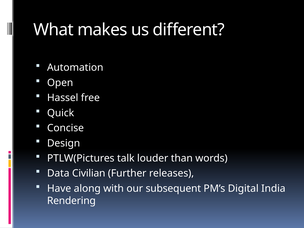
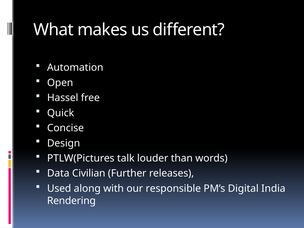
Have: Have -> Used (59, 189)
subsequent: subsequent -> responsible (173, 189)
